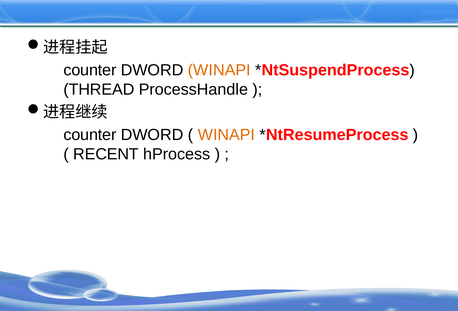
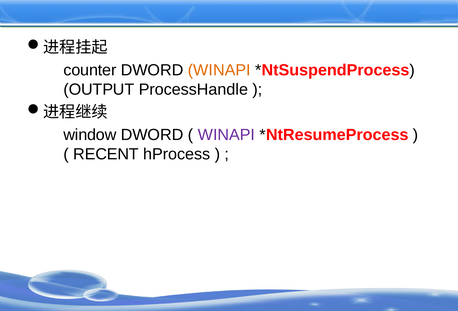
THREAD: THREAD -> OUTPUT (99, 90)
counter: counter -> window (90, 135)
WINAPI colour: orange -> purple (226, 135)
